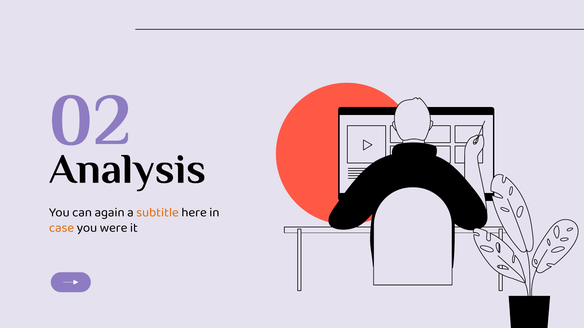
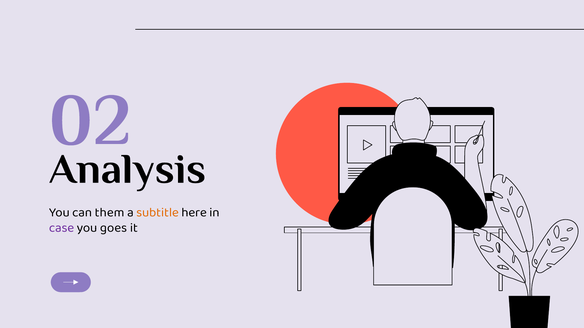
again: again -> them (110, 212)
case colour: orange -> purple (62, 228)
were: were -> goes (113, 228)
